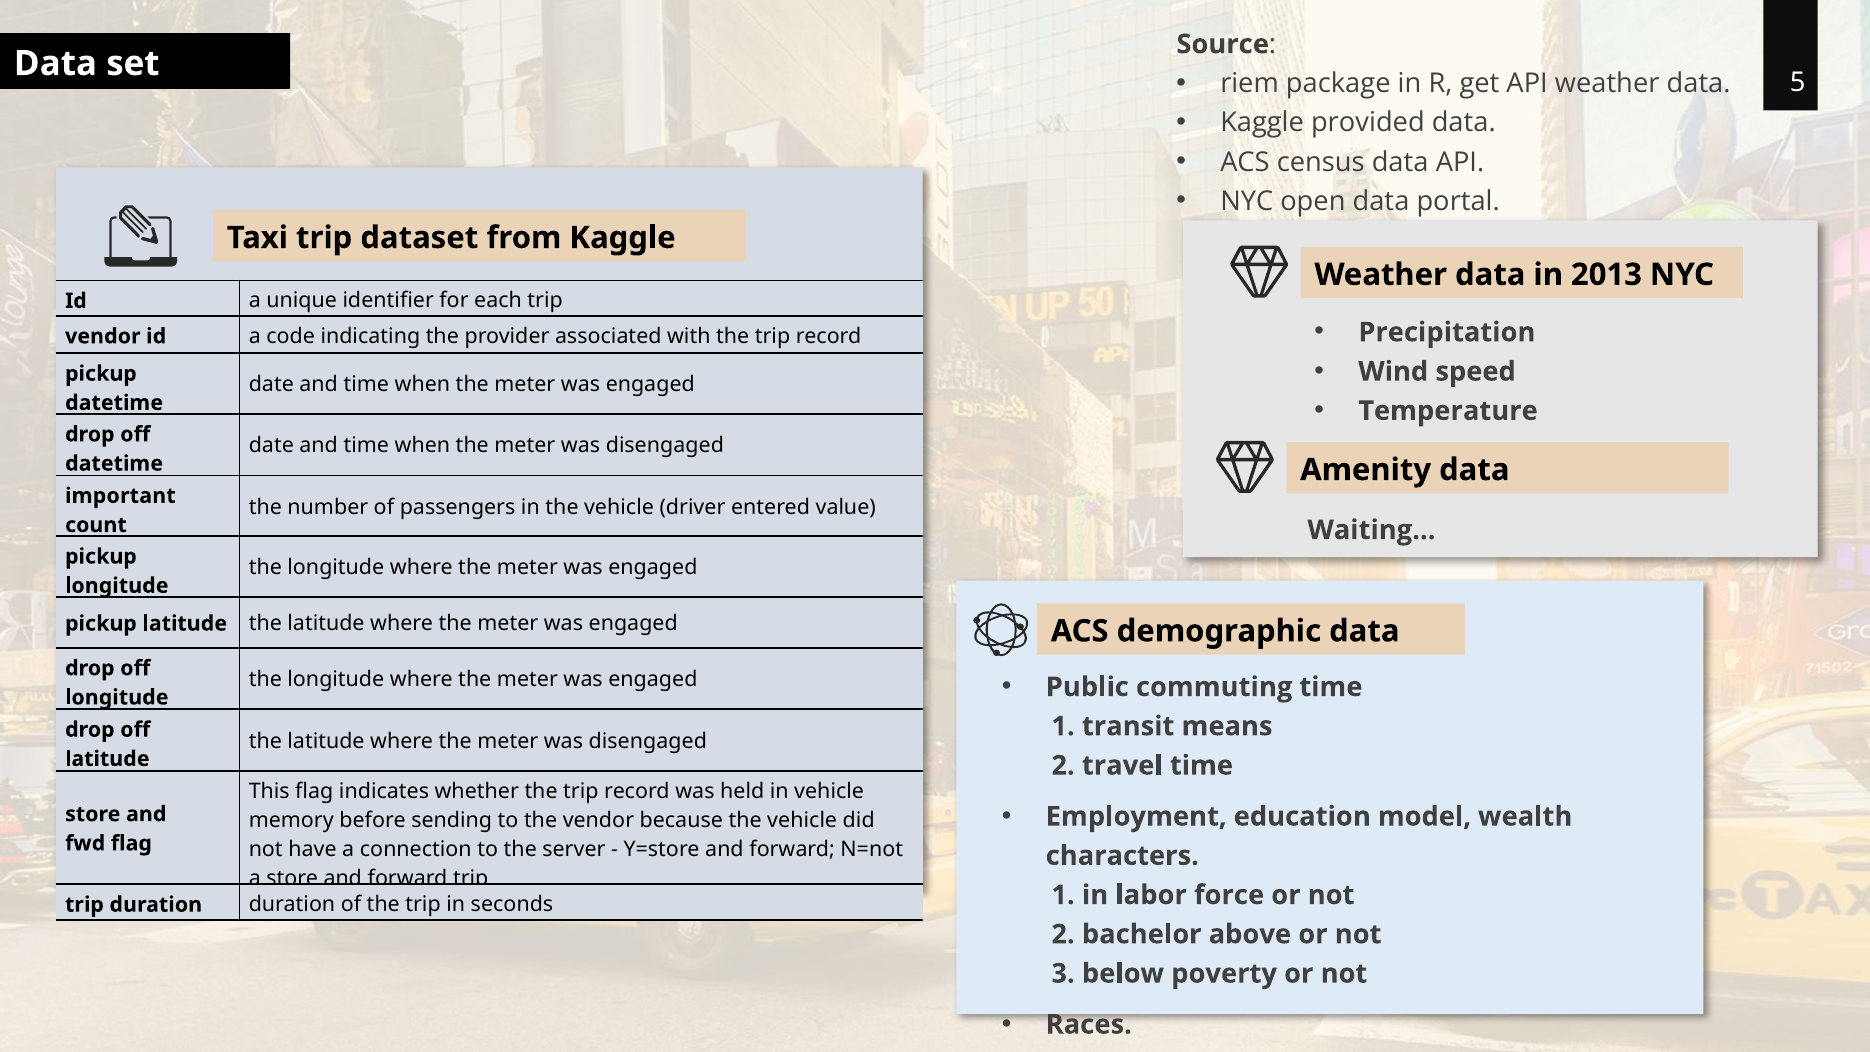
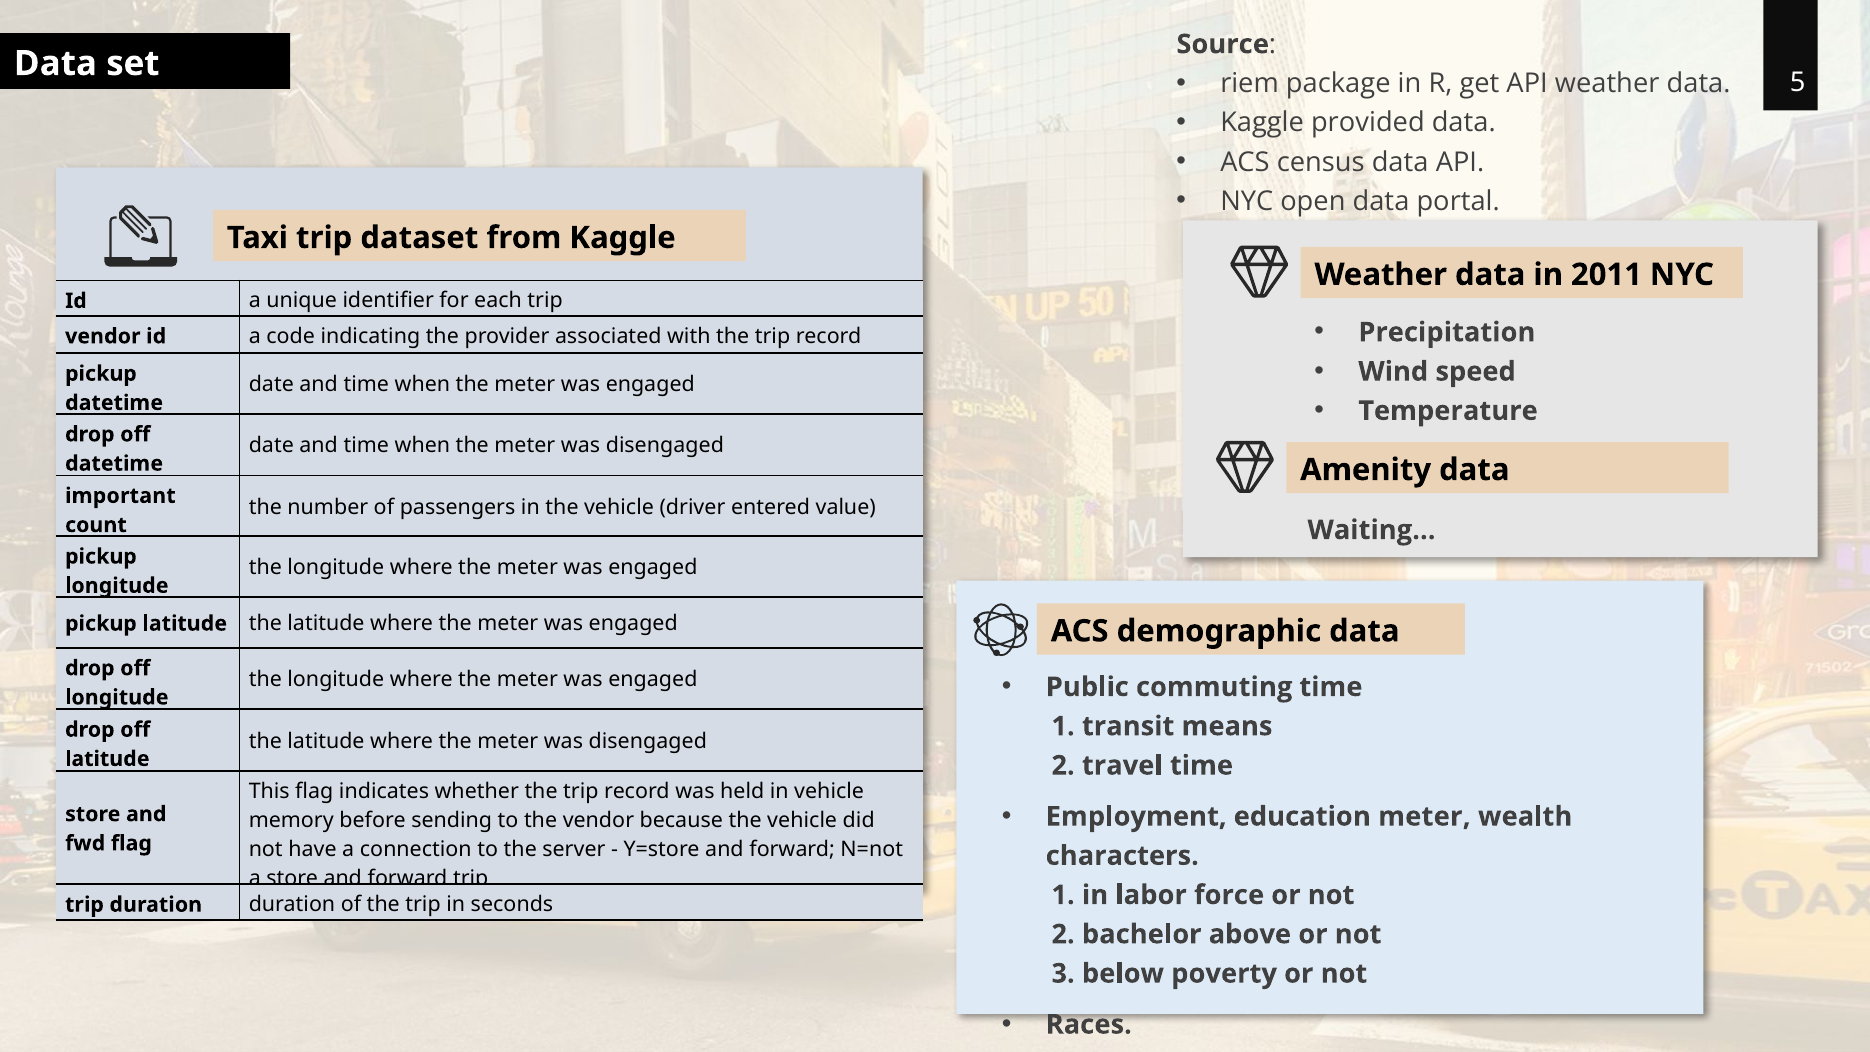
2013: 2013 -> 2011 (1607, 275)
education model: model -> meter (1424, 816)
